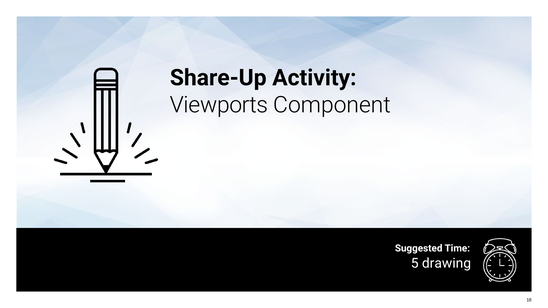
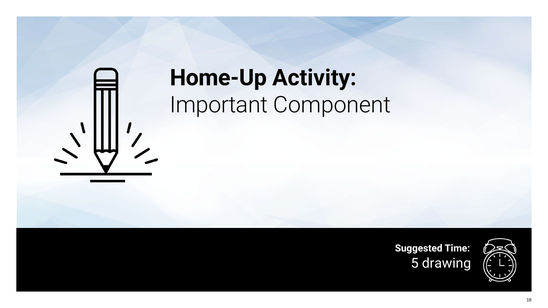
Share-Up: Share-Up -> Home-Up (218, 78)
Viewports: Viewports -> Important (219, 105)
